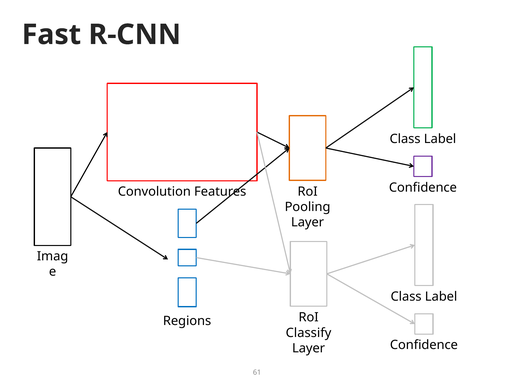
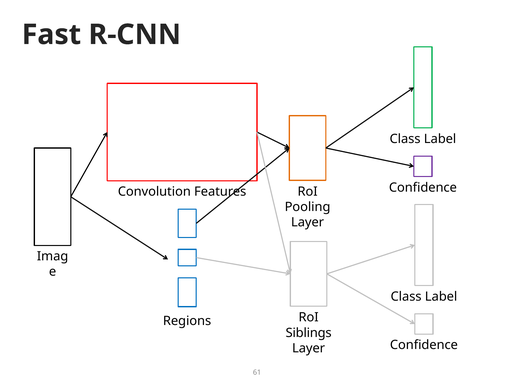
Classify: Classify -> Siblings (309, 333)
